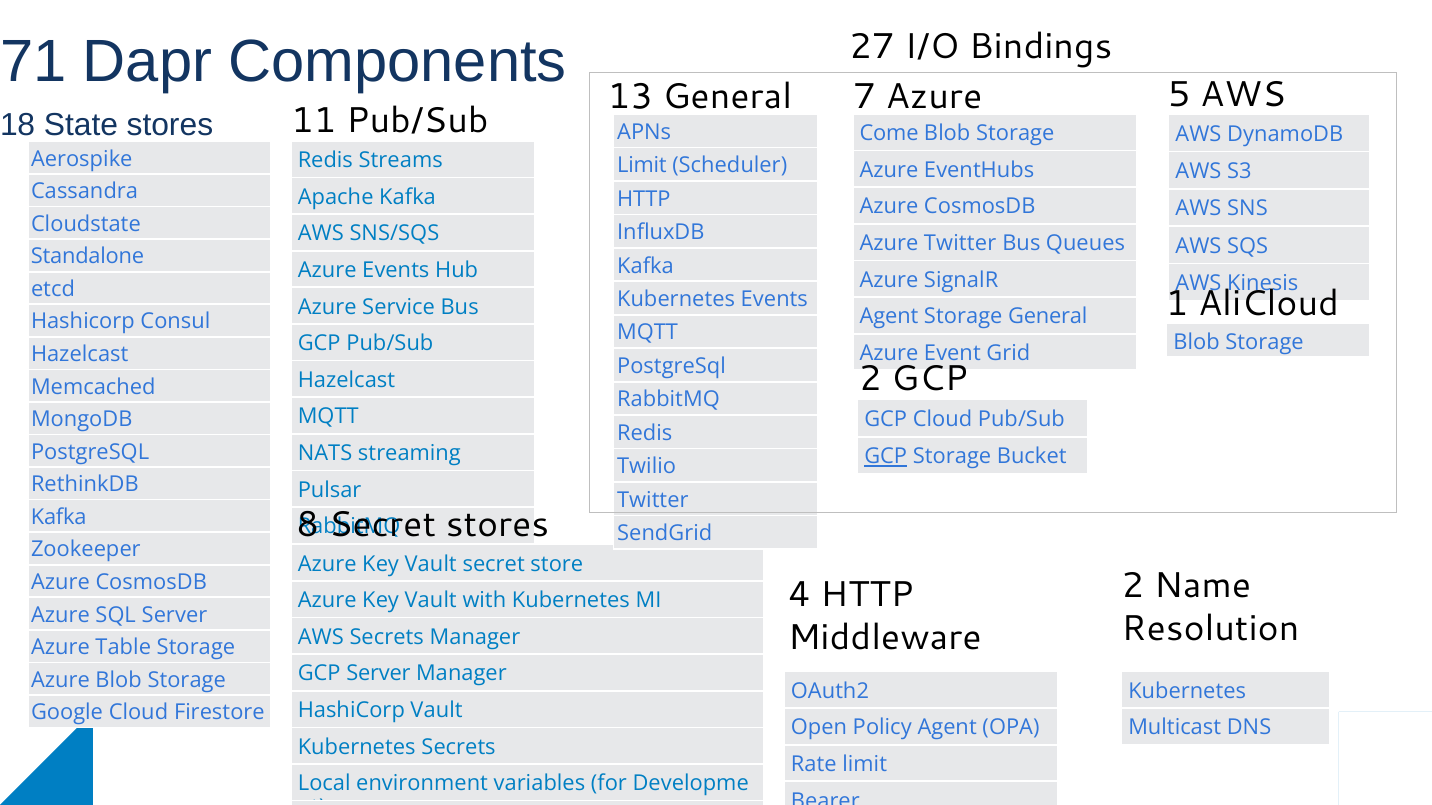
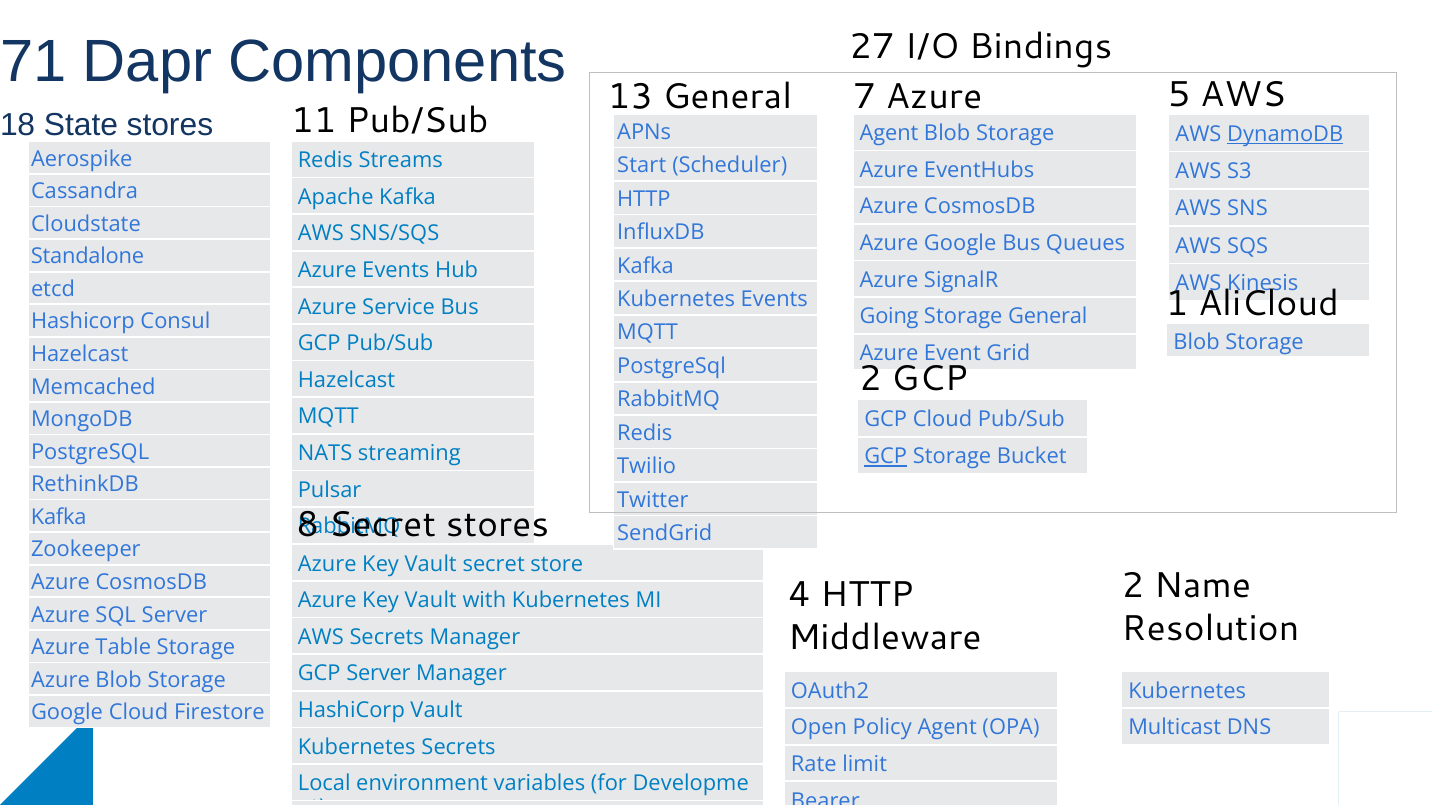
Come: Come -> Agent (889, 134)
DynamoDB underline: none -> present (1285, 134)
Limit: Limit -> Start (642, 166)
Azure Twitter: Twitter -> Google (960, 244)
Agent: Agent -> Going (889, 317)
